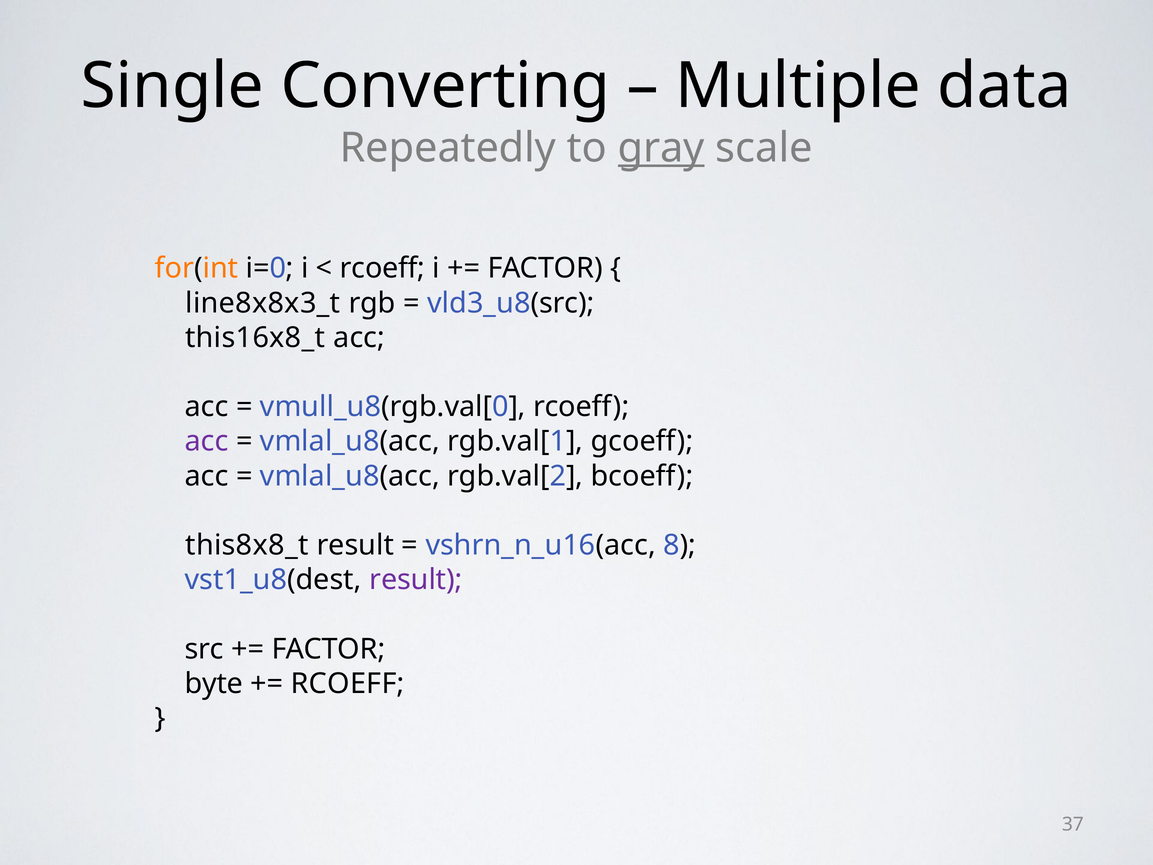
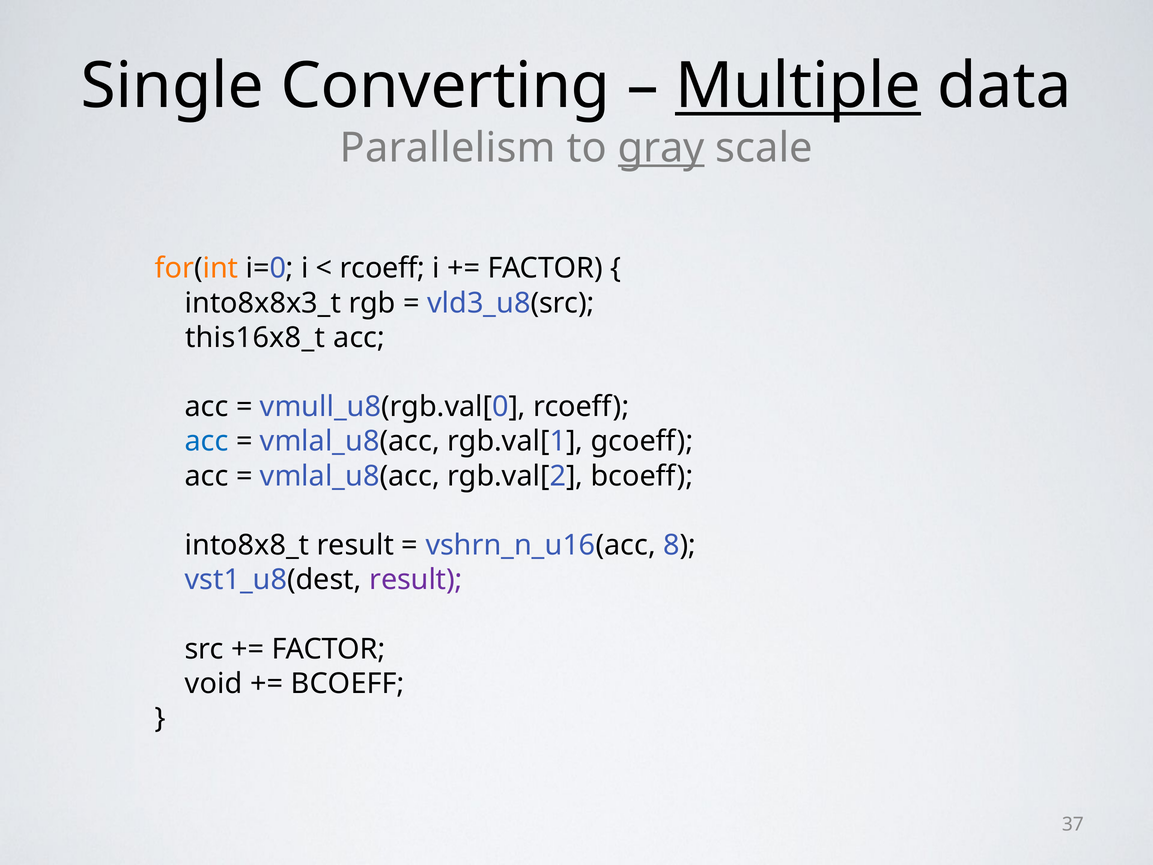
Multiple underline: none -> present (798, 86)
Repeatedly: Repeatedly -> Parallelism (448, 148)
line8x8x3_t: line8x8x3_t -> into8x8x3_t (263, 303)
acc colour: purple -> blue (207, 441)
this8x8_t: this8x8_t -> into8x8_t (247, 545)
byte: byte -> void (214, 683)
RCOEFF: RCOEFF -> BCOEFF (348, 683)
